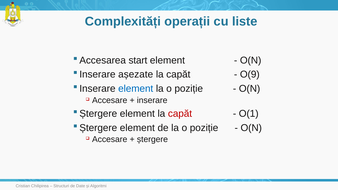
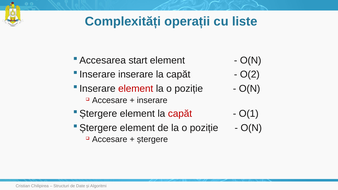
așezate: așezate -> inserare (136, 74)
O(9: O(9 -> O(2 (250, 74)
element colour: blue -> red (136, 89)
